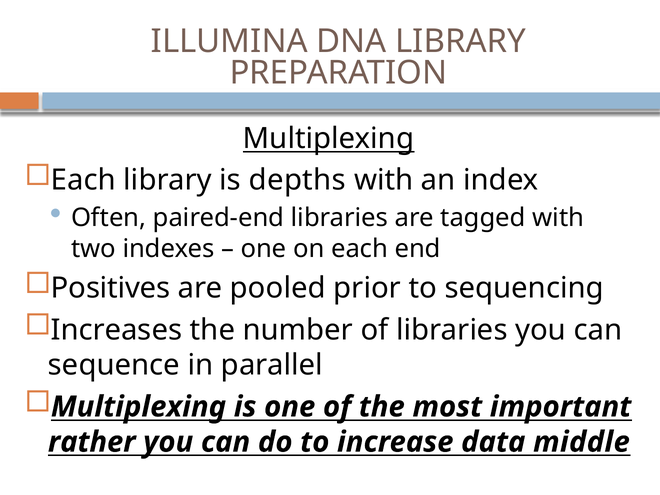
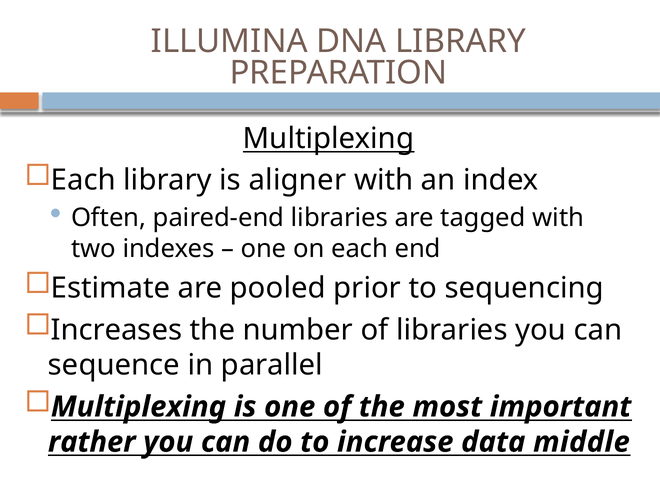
depths: depths -> aligner (297, 180)
Positives: Positives -> Estimate (111, 288)
